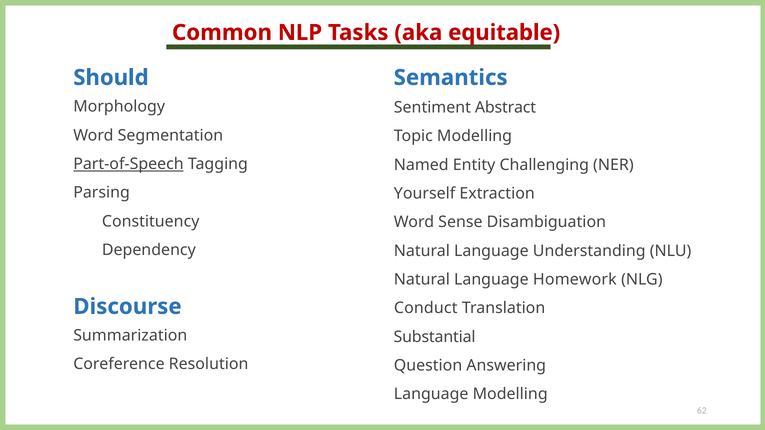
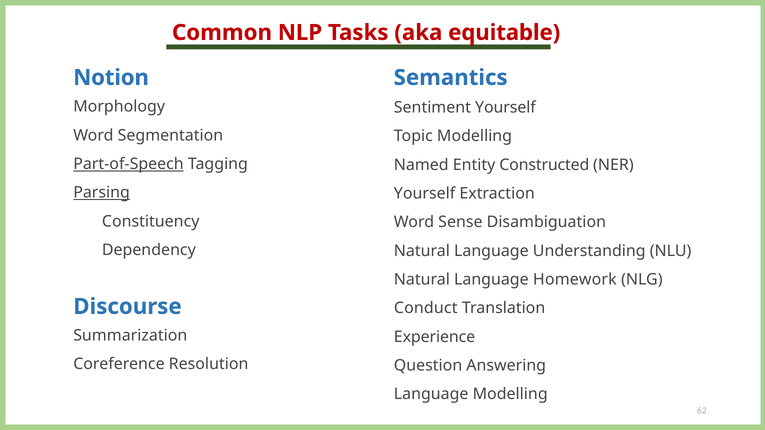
Should: Should -> Notion (111, 78)
Sentiment Abstract: Abstract -> Yourself (505, 108)
Challenging: Challenging -> Constructed (544, 165)
Parsing underline: none -> present (102, 193)
Substantial: Substantial -> Experience (435, 337)
